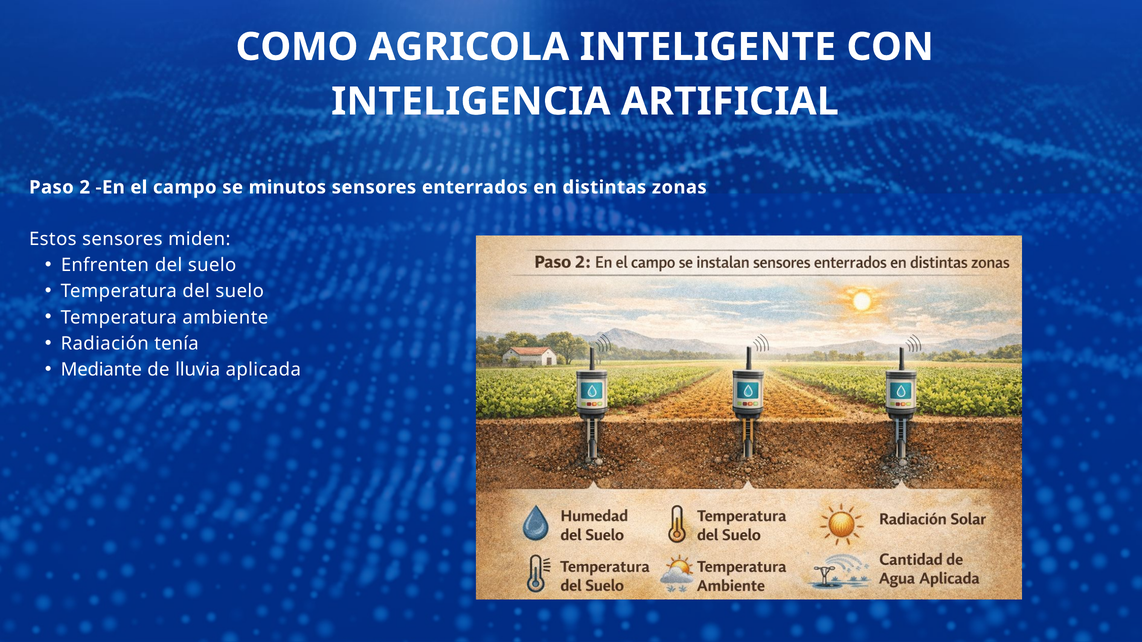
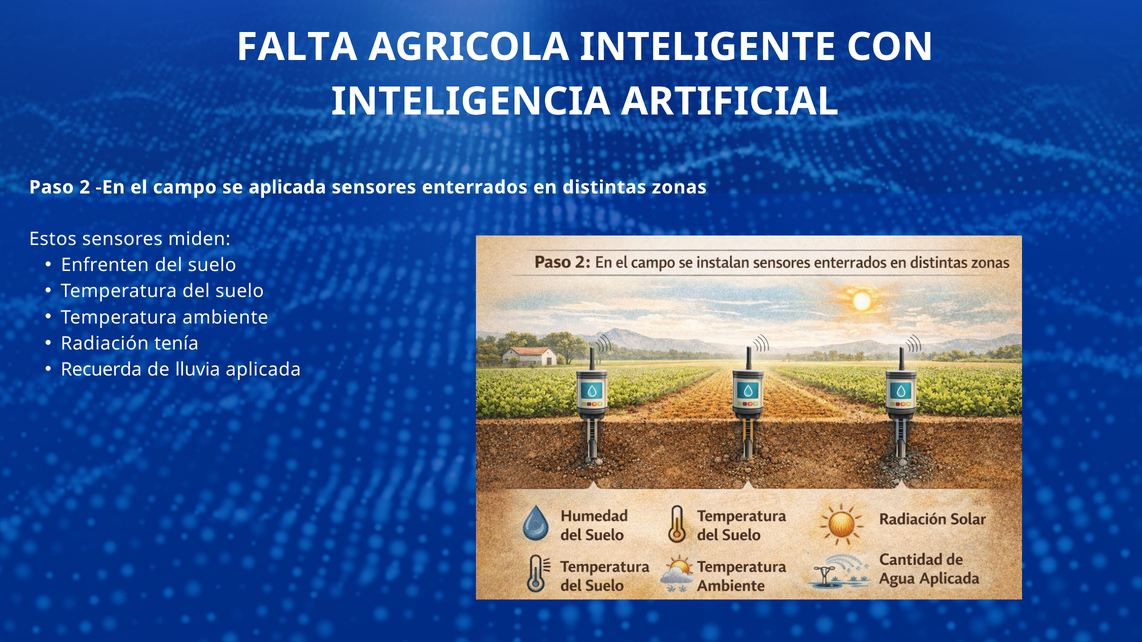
COMO: COMO -> FALTA (297, 47)
se minutos: minutos -> aplicada (287, 187)
Mediante: Mediante -> Recuerda (101, 370)
